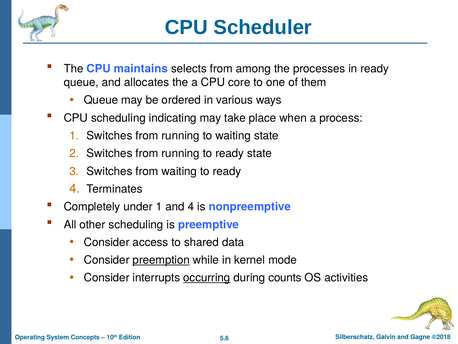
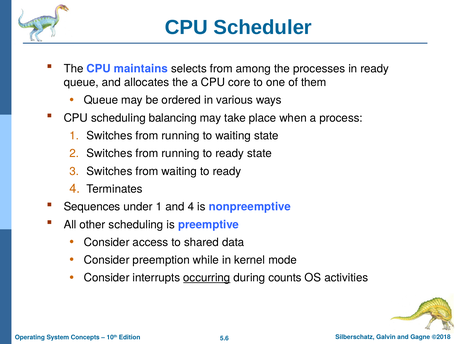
indicating: indicating -> balancing (173, 118)
Completely: Completely -> Sequences (92, 207)
preemption underline: present -> none (161, 260)
